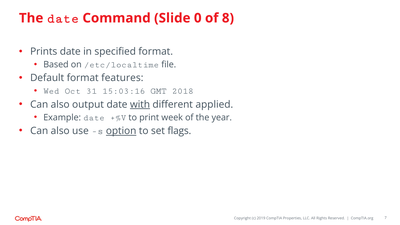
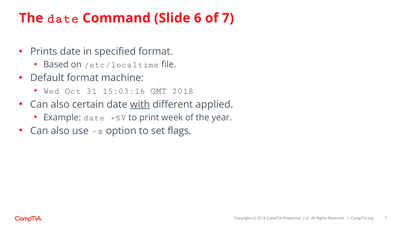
0: 0 -> 6 (198, 18)
of 8: 8 -> 7 (228, 18)
features: features -> machine (122, 78)
output: output -> certain (88, 104)
option underline: present -> none (121, 131)
